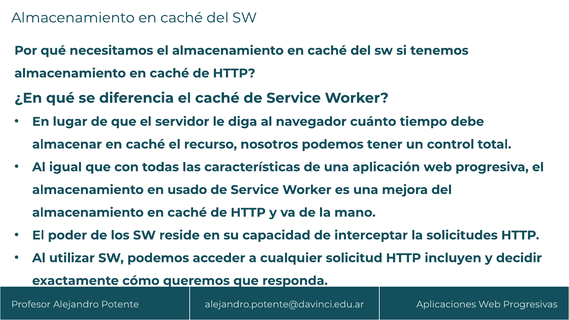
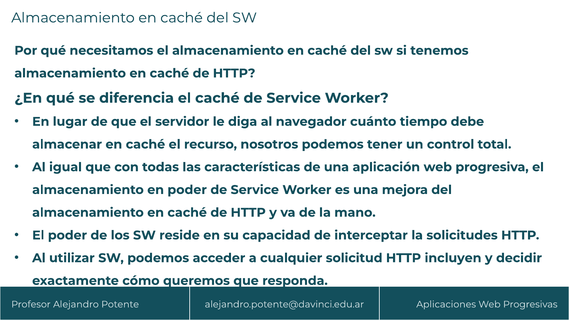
en usado: usado -> poder (187, 190)
